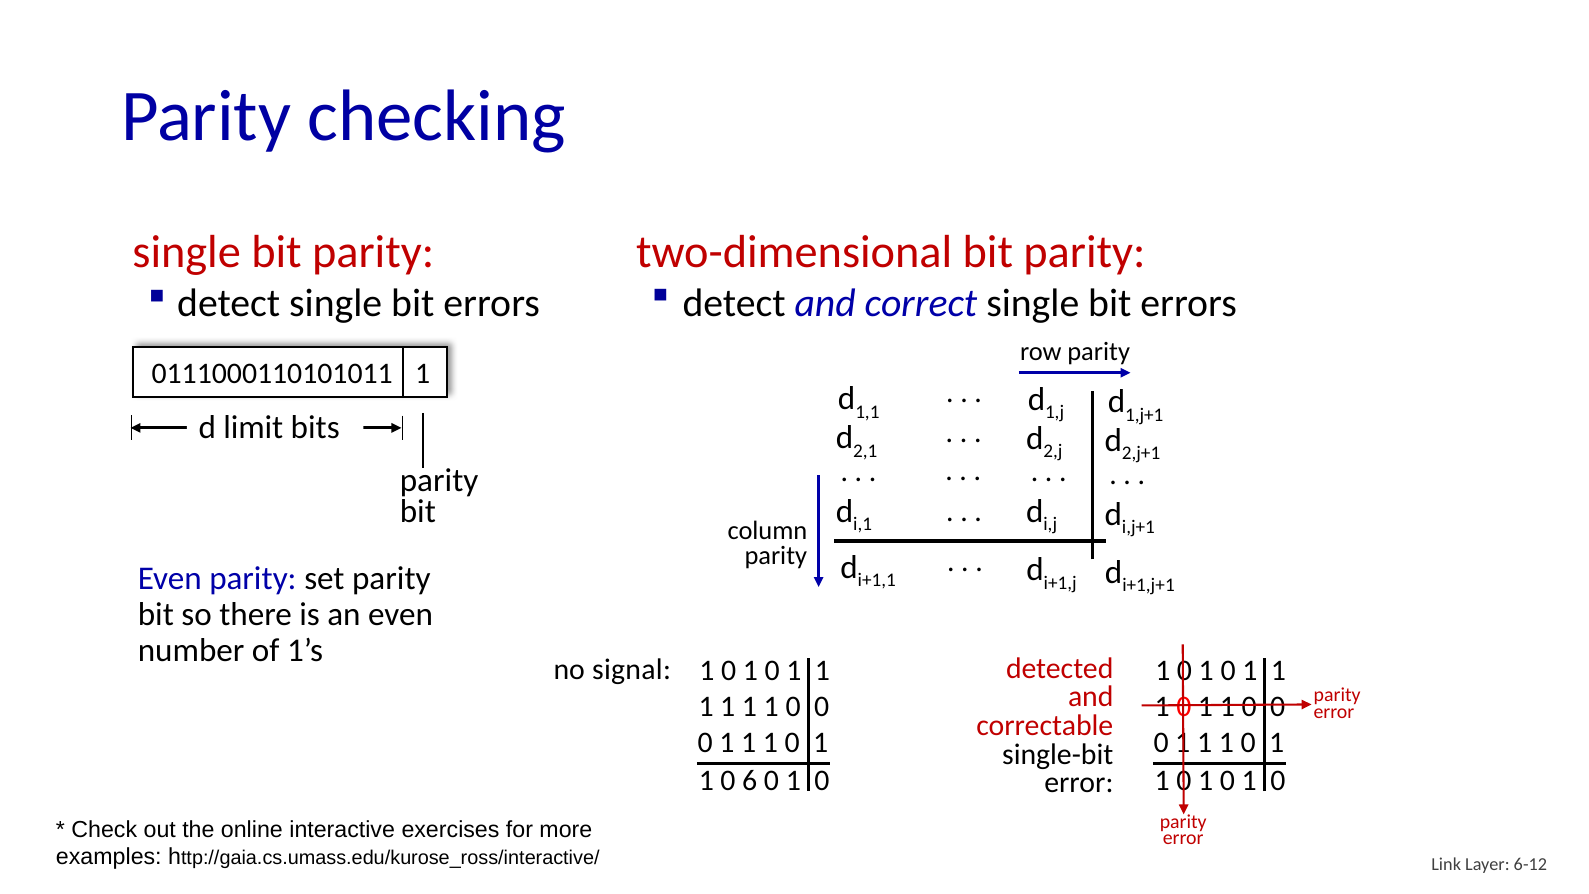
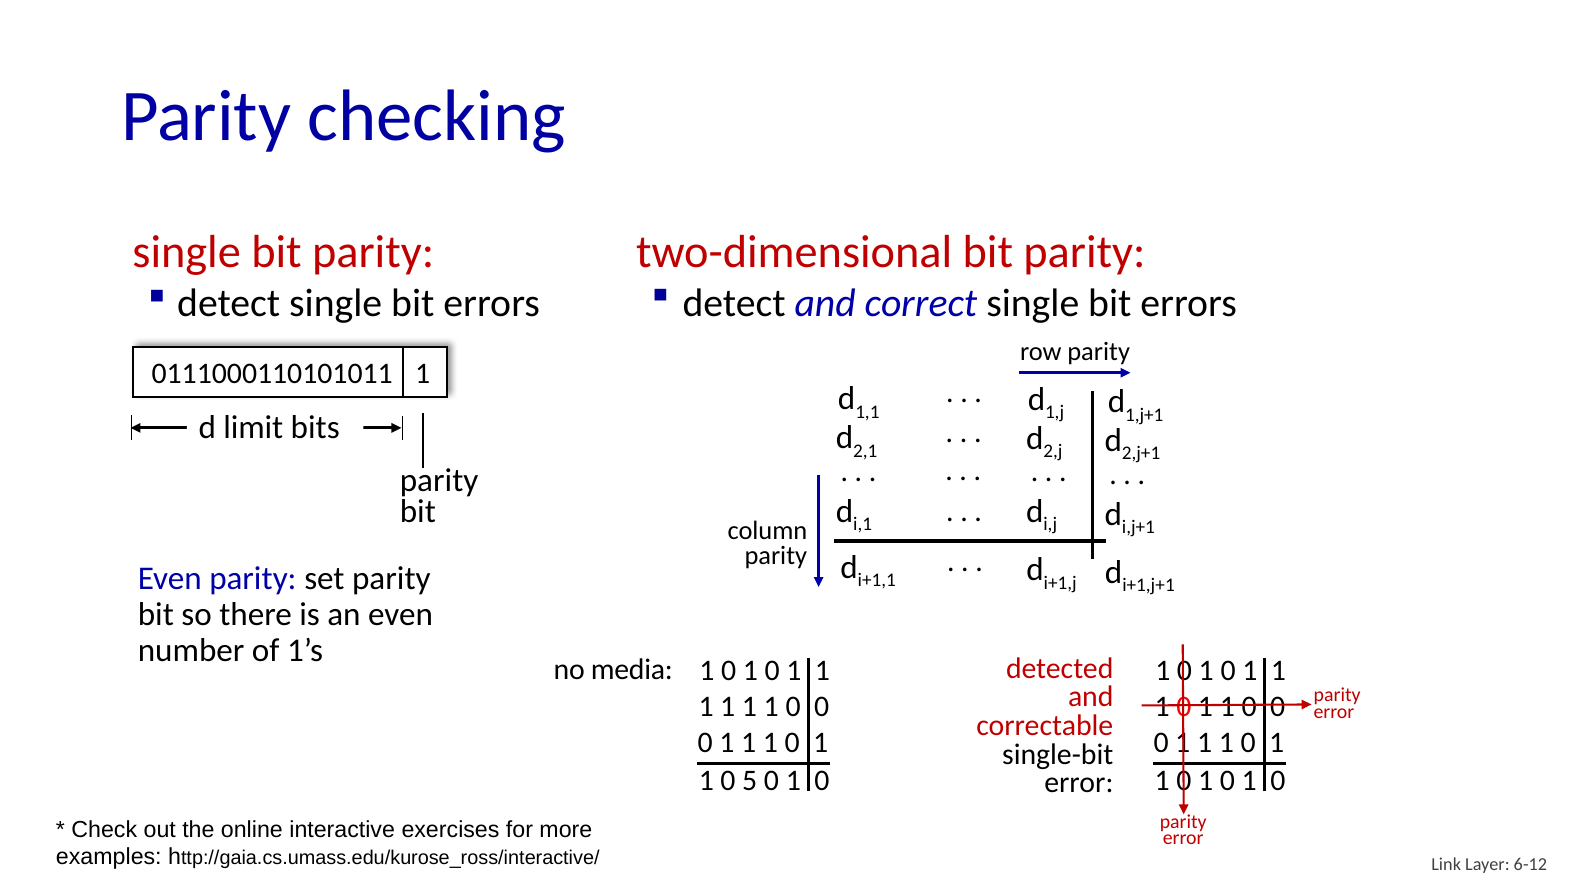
signal: signal -> media (632, 669)
6: 6 -> 5 (750, 780)
